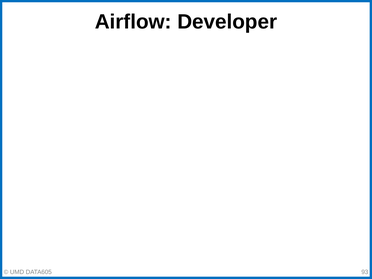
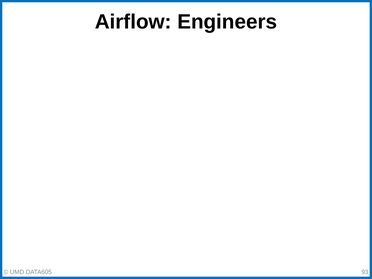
Developer: Developer -> Engineers (227, 22)
